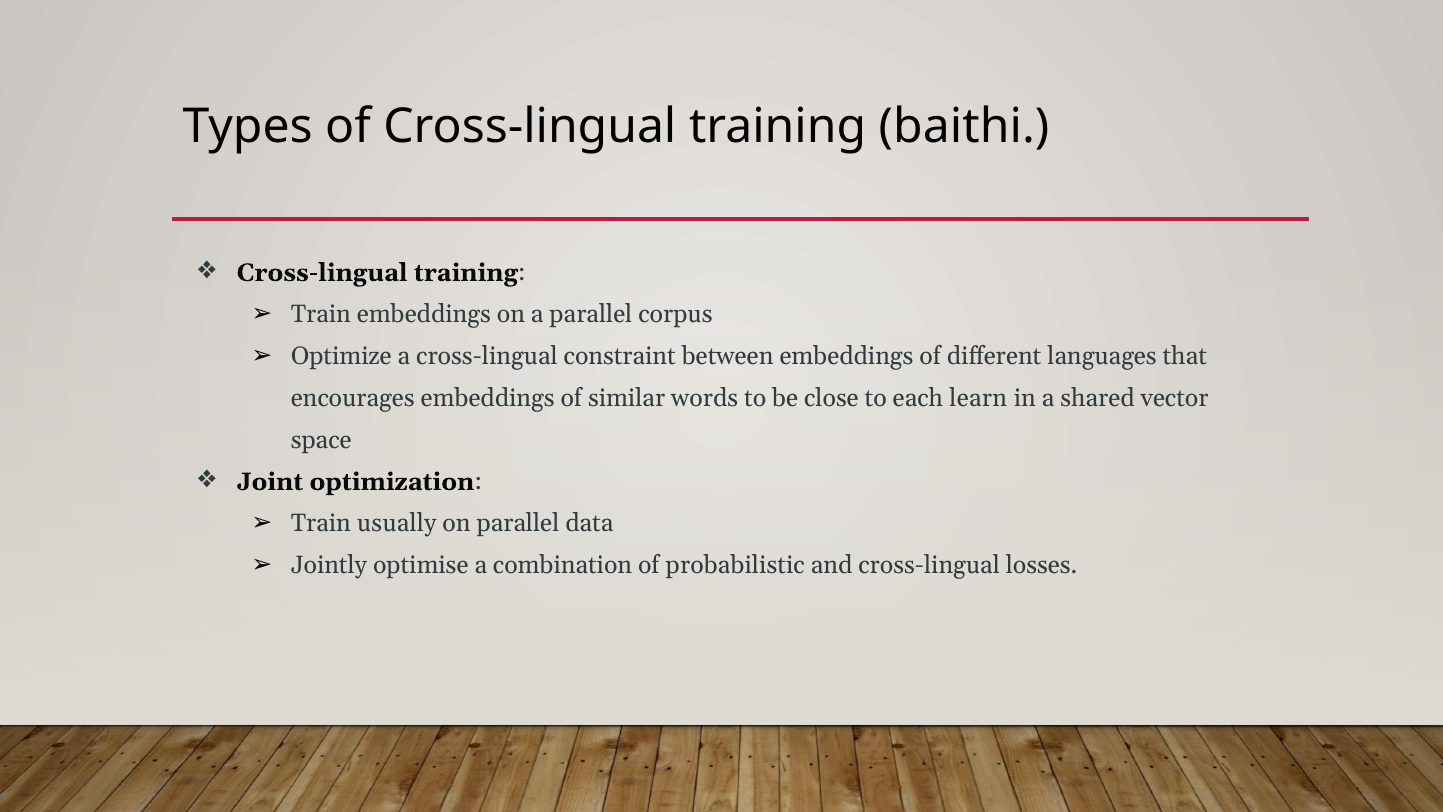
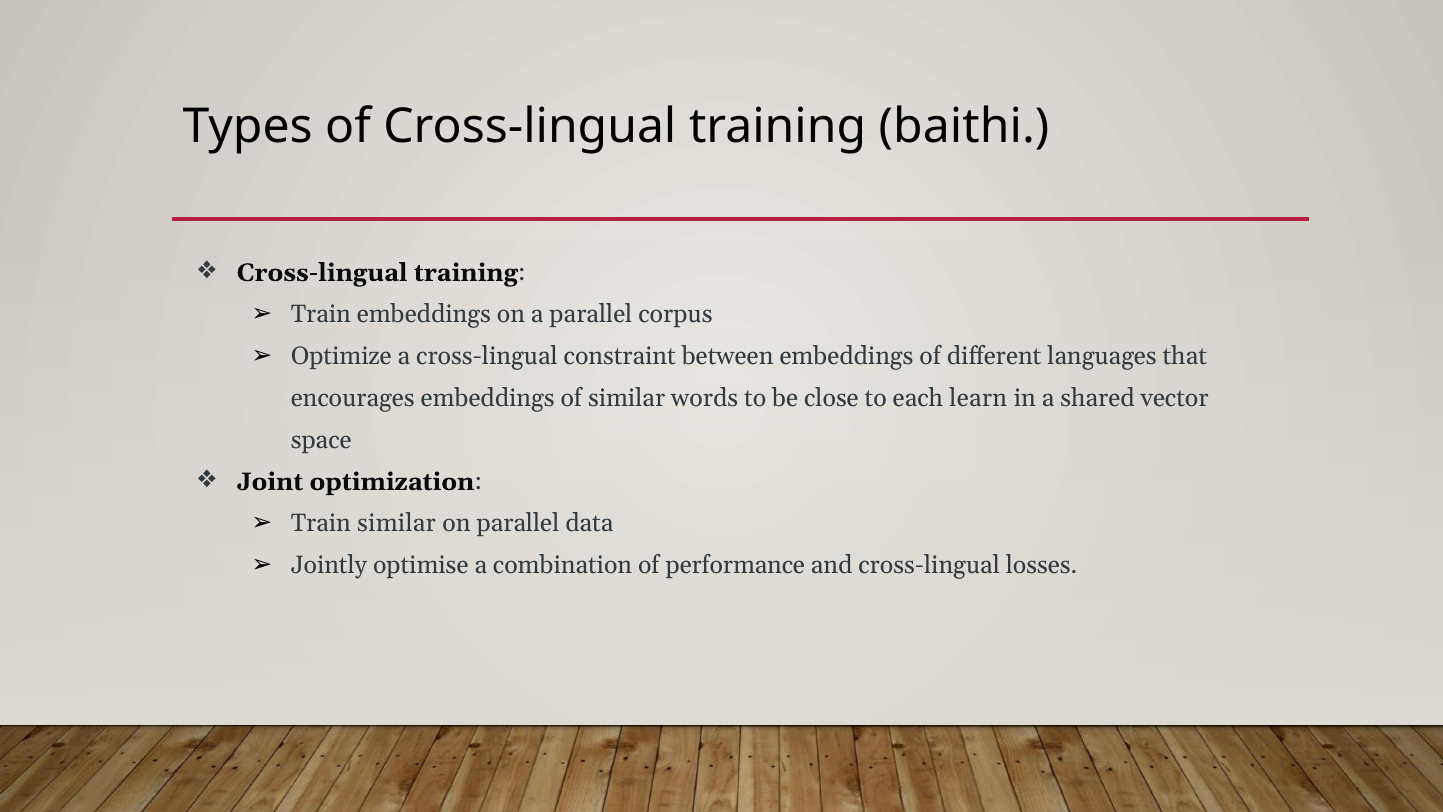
Train usually: usually -> similar (397, 523)
probabilistic: probabilistic -> performance (735, 565)
